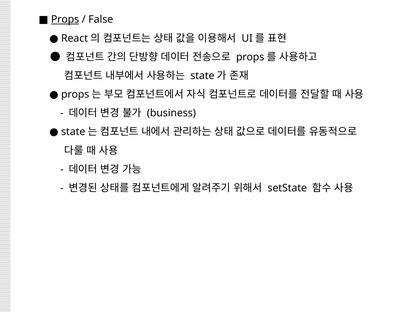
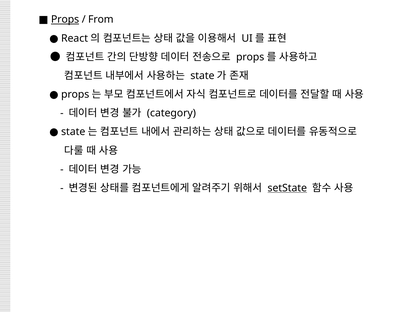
False: False -> From (101, 20)
business: business -> category (171, 113)
setState underline: none -> present (287, 188)
